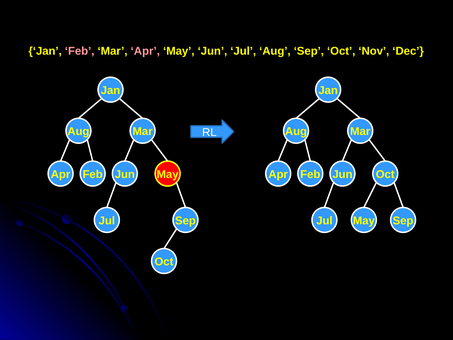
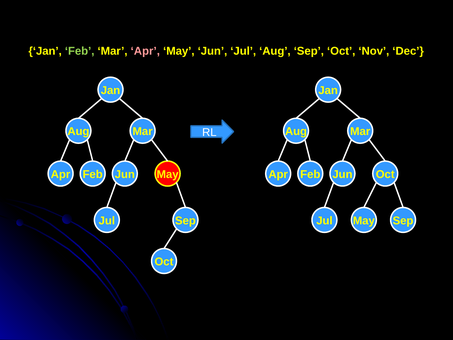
Feb colour: pink -> light green (80, 51)
